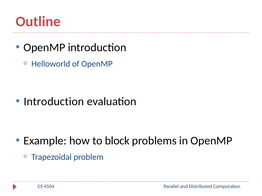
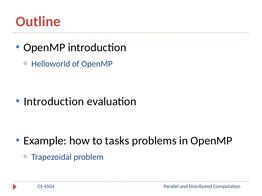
block: block -> tasks (117, 141)
